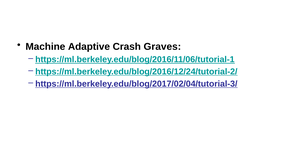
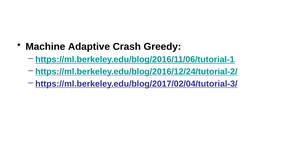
Graves: Graves -> Greedy (162, 47)
